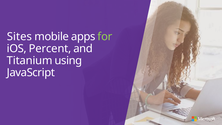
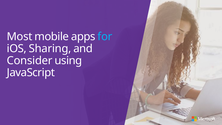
Sites: Sites -> Most (20, 37)
for colour: light green -> light blue (105, 37)
Percent: Percent -> Sharing (50, 49)
Titanium: Titanium -> Consider (30, 61)
